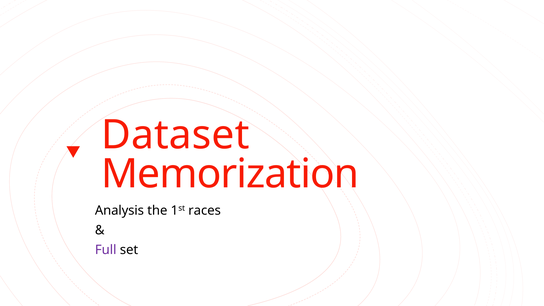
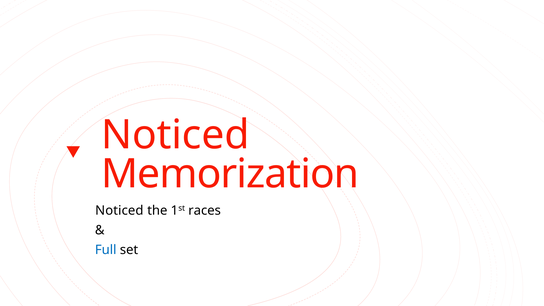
Dataset: Dataset -> Noticed (175, 135)
Analysis: Analysis -> Noticed (119, 210)
Full colour: purple -> blue (106, 250)
